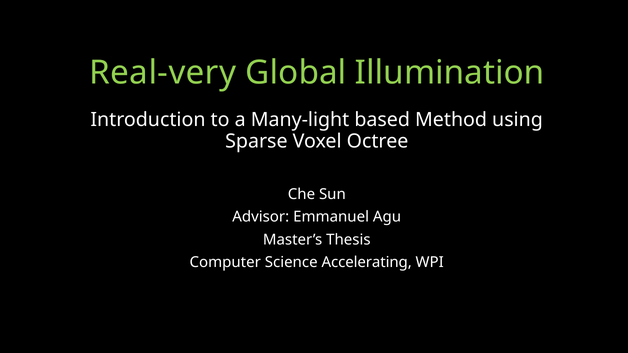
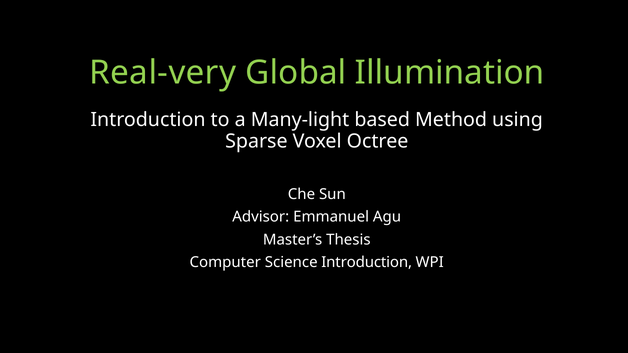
Science Accelerating: Accelerating -> Introduction (367, 263)
